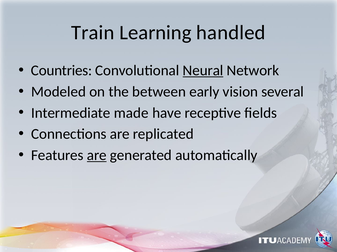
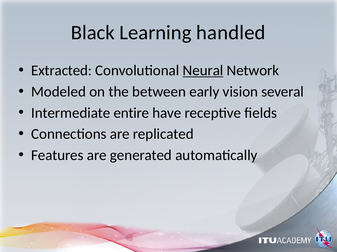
Train: Train -> Black (93, 33)
Countries: Countries -> Extracted (62, 71)
made: made -> entire (131, 113)
are underline: present -> none (97, 156)
